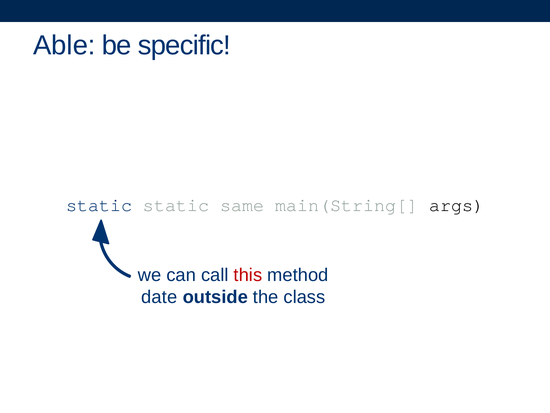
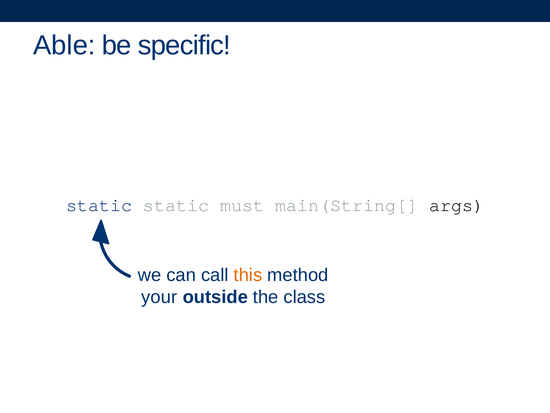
same: same -> must (242, 205)
this colour: red -> orange (248, 275)
date: date -> your (159, 297)
